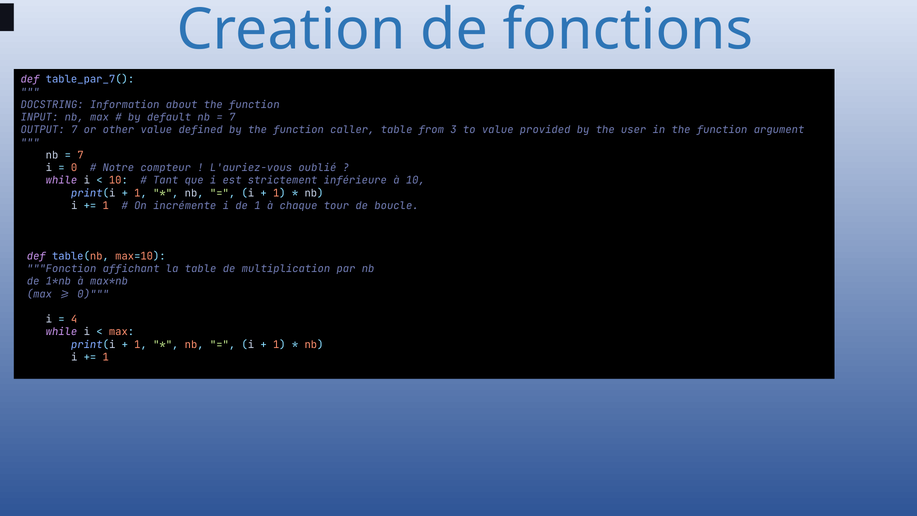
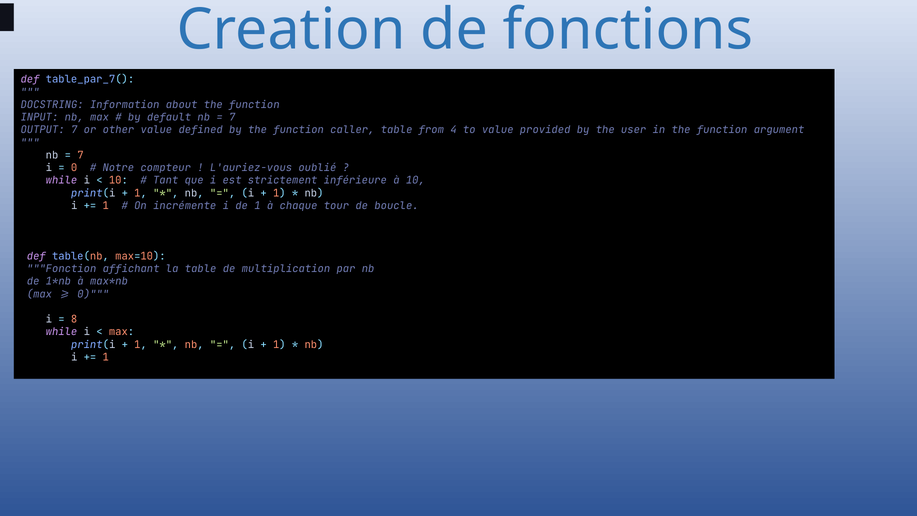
3: 3 -> 4 (453, 130)
4: 4 -> 8 (74, 319)
